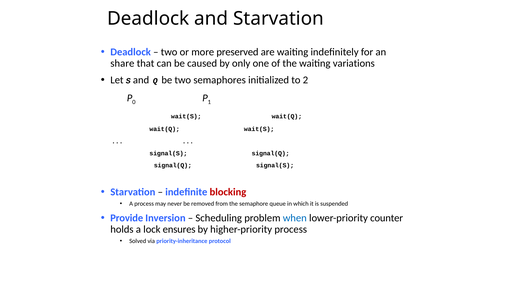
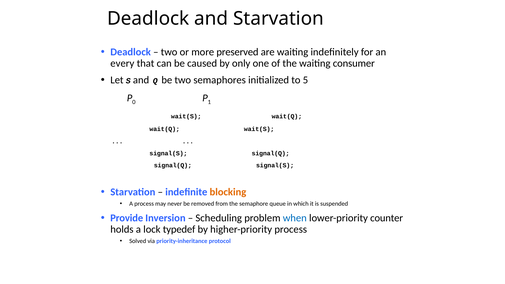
share: share -> every (122, 63)
variations: variations -> consumer (354, 63)
2: 2 -> 5 (305, 80)
blocking colour: red -> orange (228, 192)
ensures: ensures -> typedef (179, 229)
